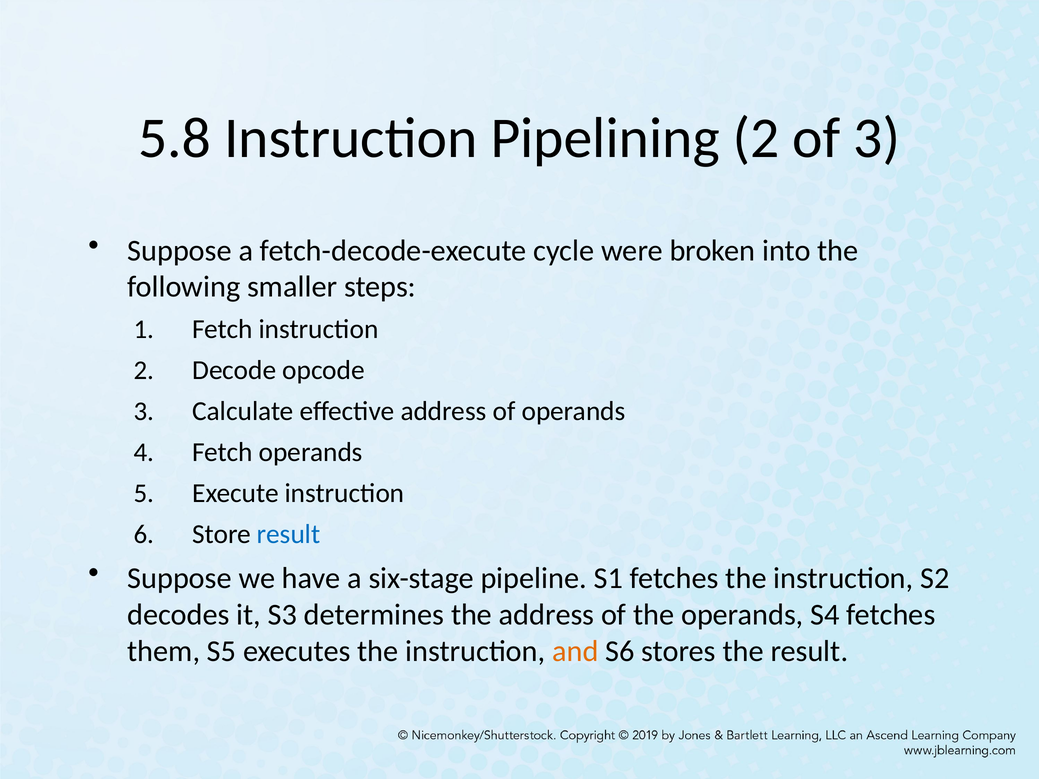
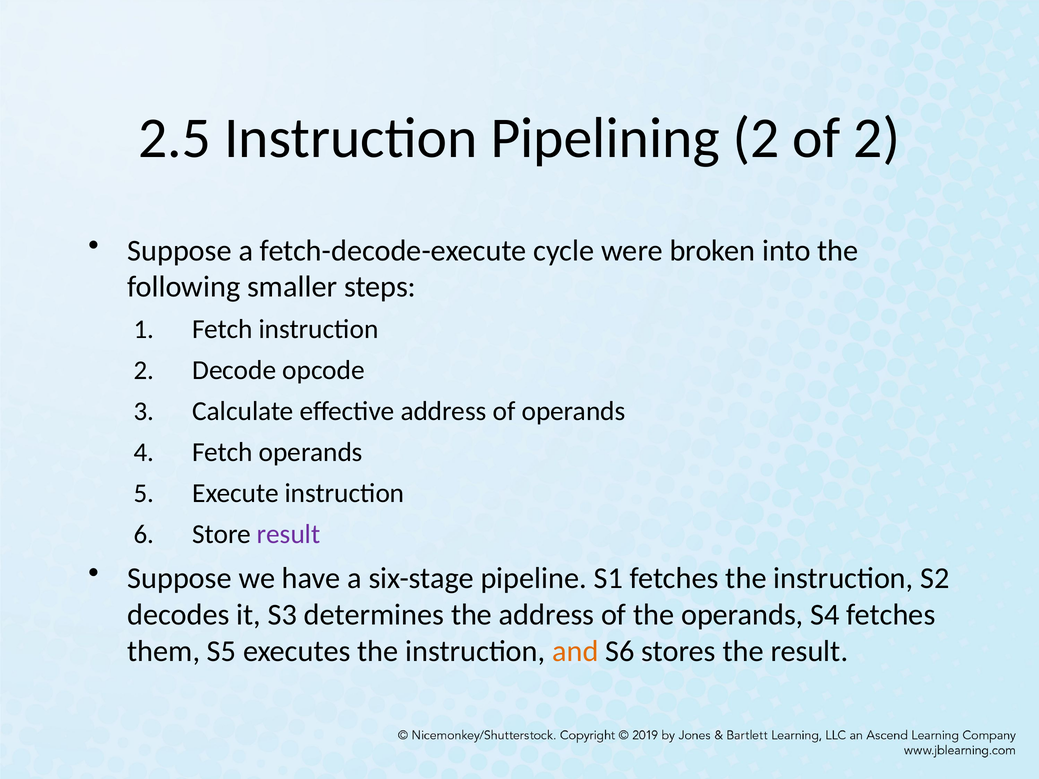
5.8: 5.8 -> 2.5 (175, 138)
of 3: 3 -> 2 (877, 138)
result colour: blue -> purple (289, 534)
